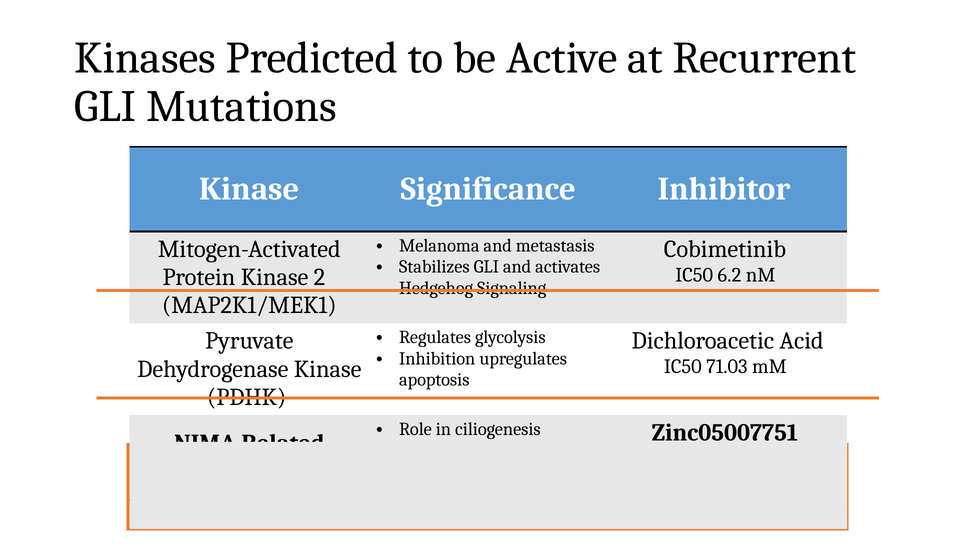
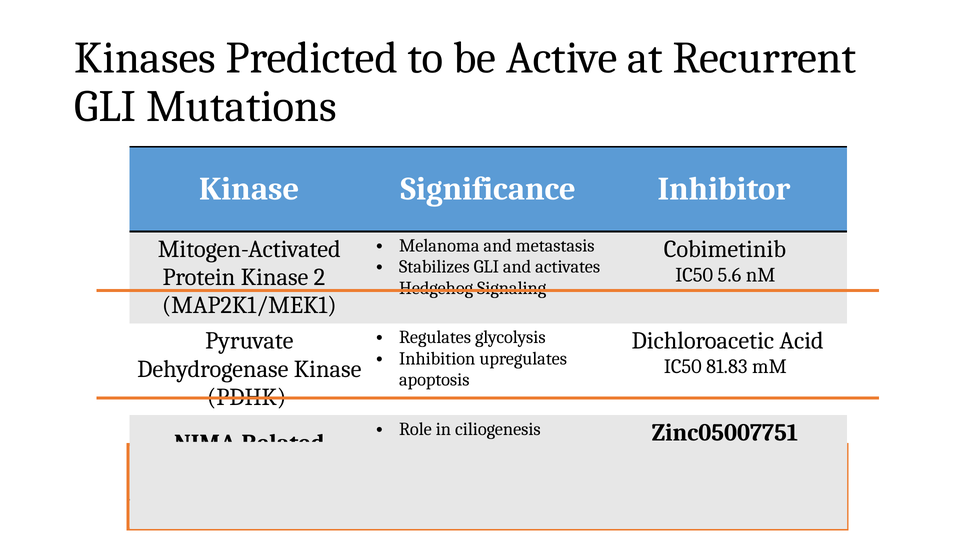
6.2: 6.2 -> 5.6 (729, 275)
71.03: 71.03 -> 81.83 (727, 366)
